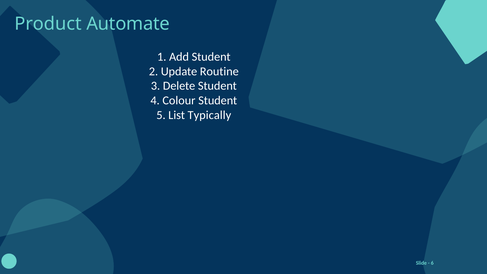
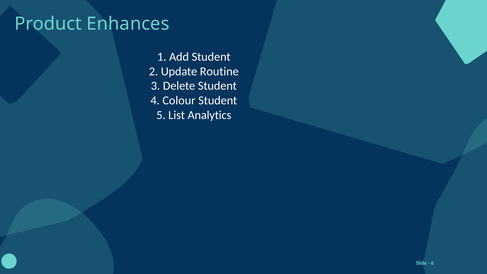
Automate: Automate -> Enhances (128, 24)
Typically: Typically -> Analytics (210, 115)
